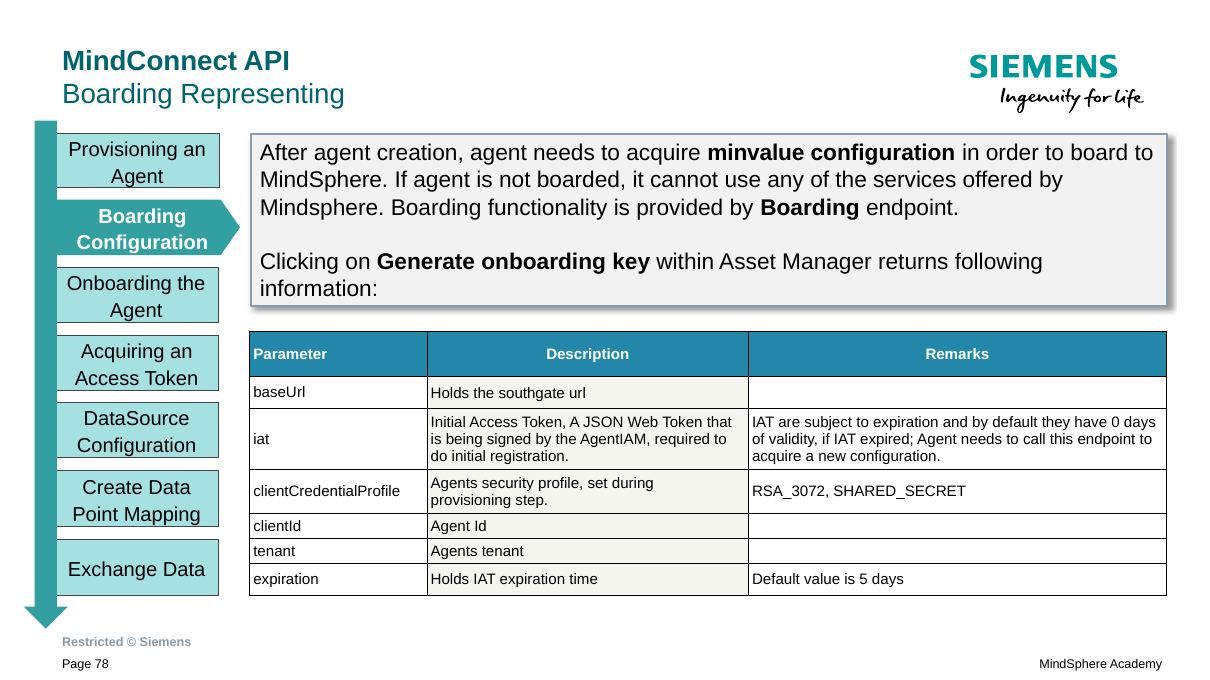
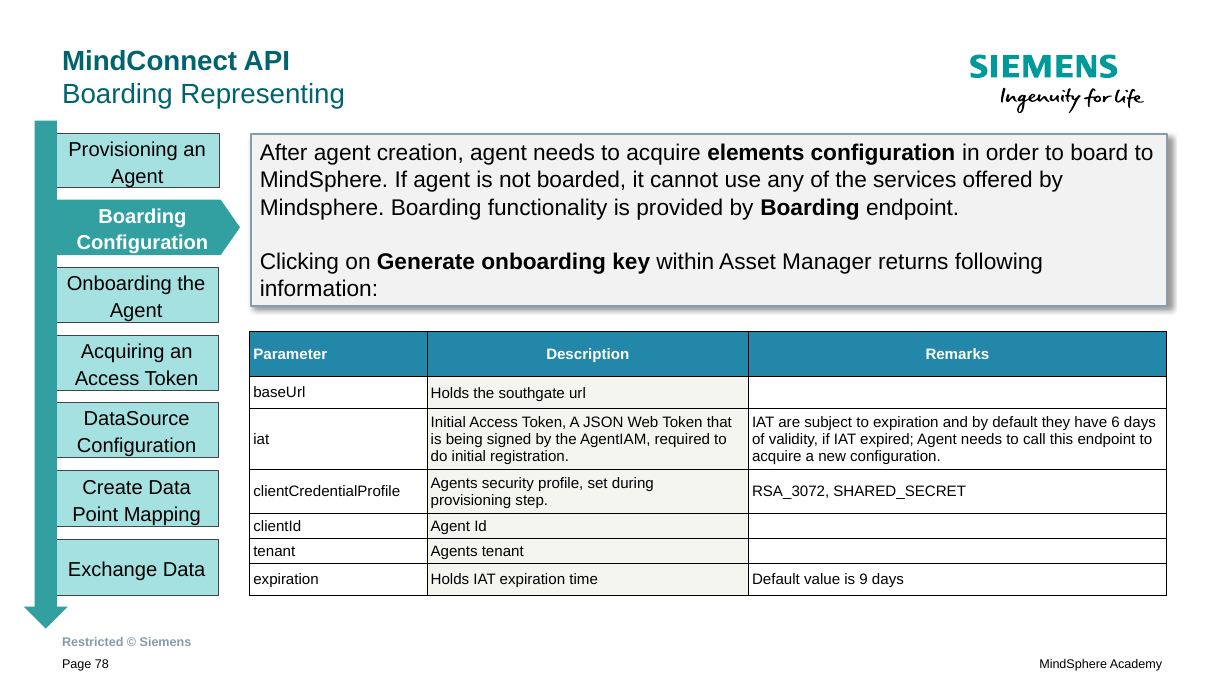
minvalue: minvalue -> elements (756, 153)
0: 0 -> 6 (1116, 423)
5: 5 -> 9 (864, 580)
